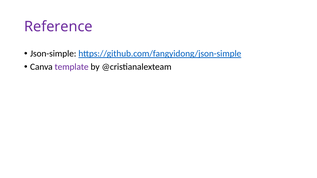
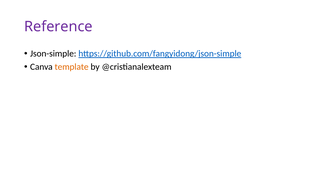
template colour: purple -> orange (72, 67)
